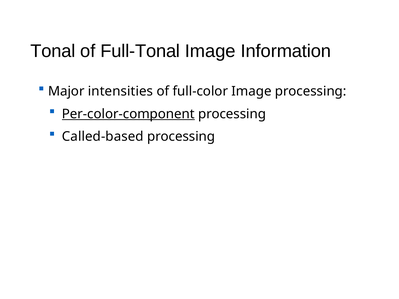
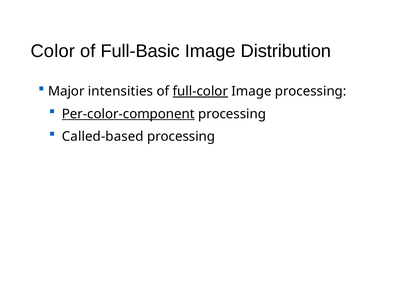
Tonal: Tonal -> Color (53, 51)
Full-Tonal: Full-Tonal -> Full-Basic (140, 51)
Information: Information -> Distribution (286, 51)
full-color underline: none -> present (200, 91)
